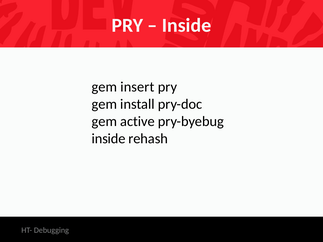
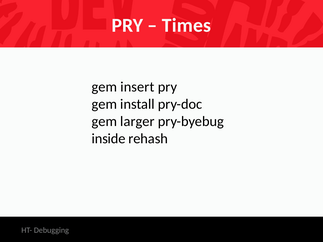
Inside: Inside -> Times (186, 25)
active: active -> larger (137, 121)
